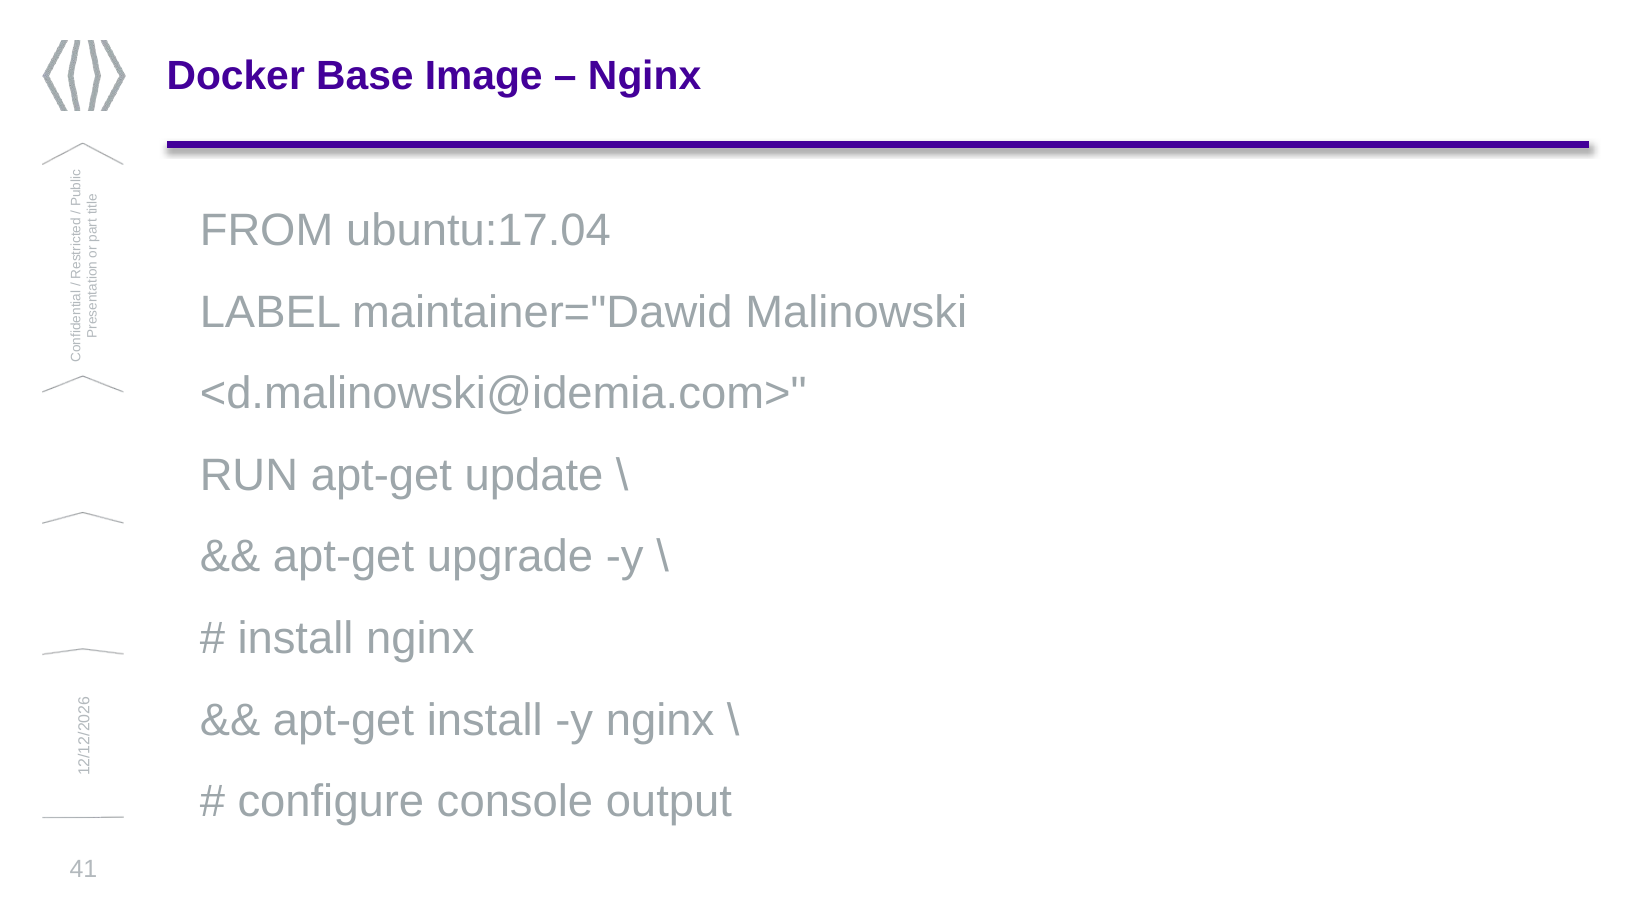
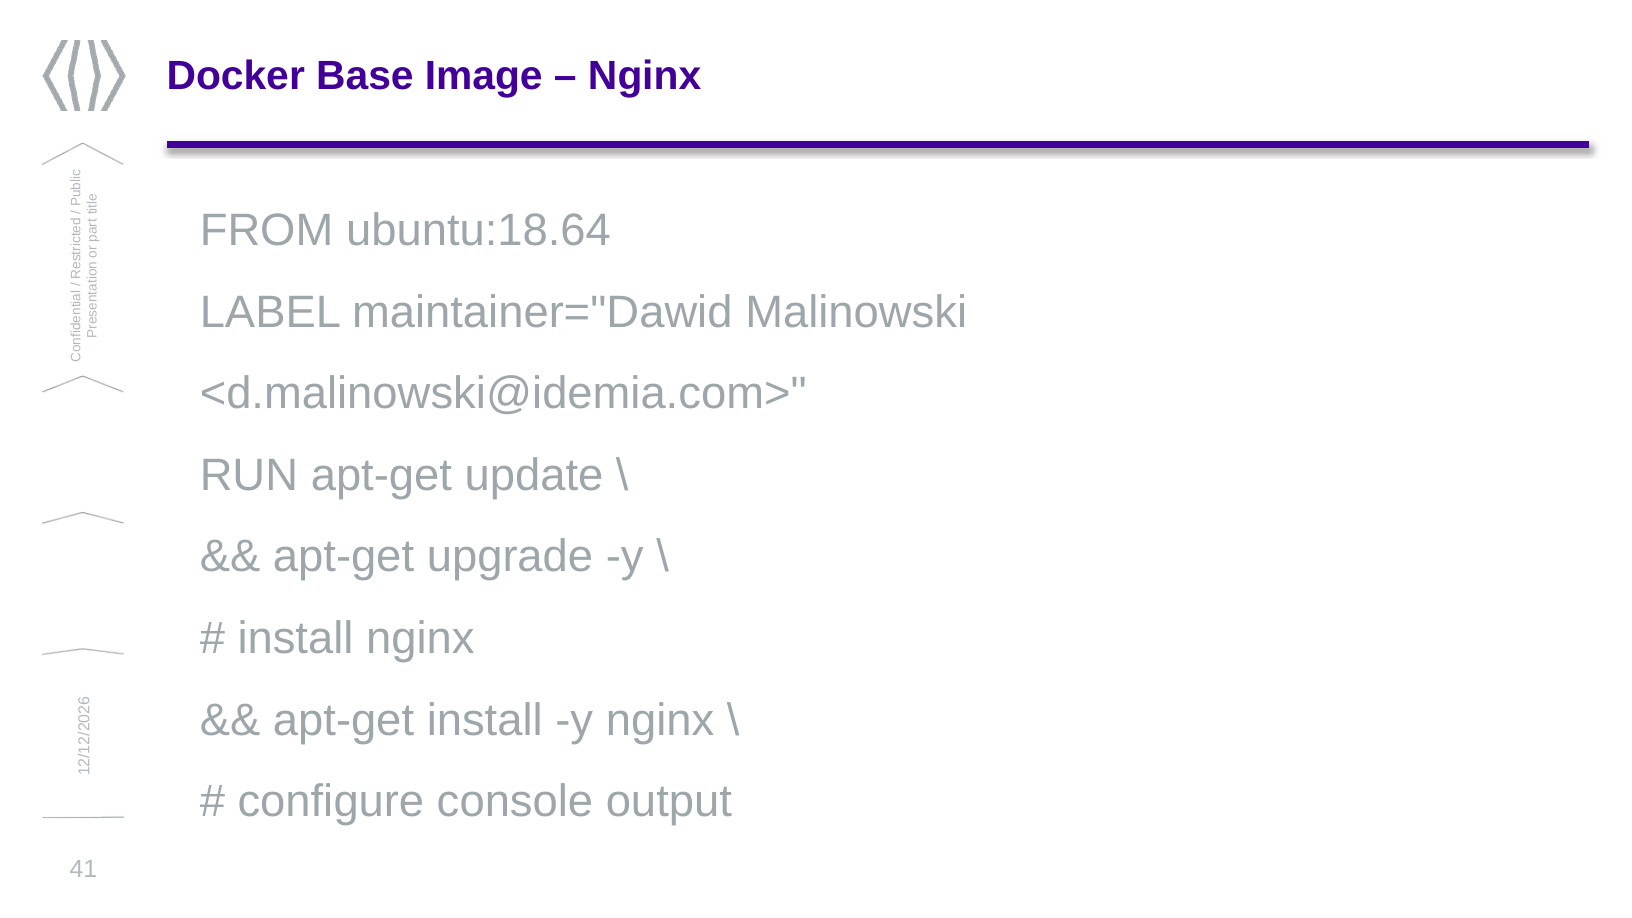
ubuntu:17.04: ubuntu:17.04 -> ubuntu:18.64 (479, 230)
